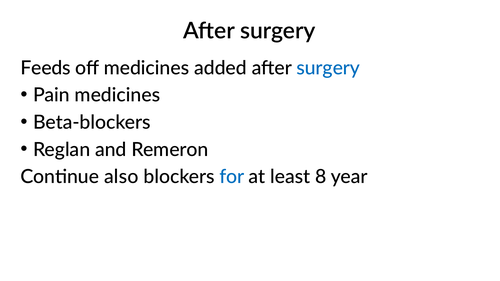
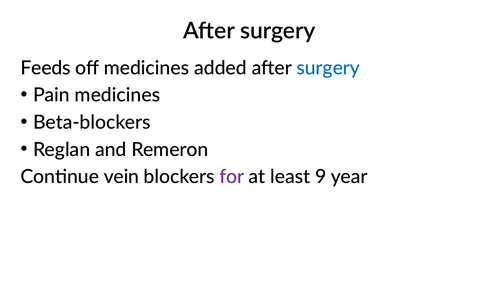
also: also -> vein (121, 177)
for colour: blue -> purple (232, 177)
8: 8 -> 9 (321, 177)
